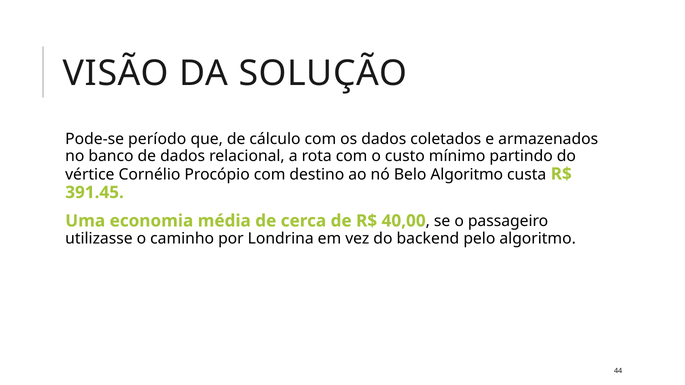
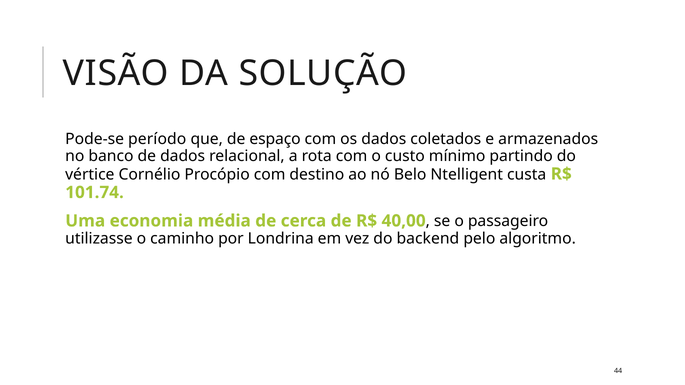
cálculo: cálculo -> espaço (275, 139)
Belo Algoritmo: Algoritmo -> Ntelligent (467, 175)
391.45: 391.45 -> 101.74 (95, 193)
